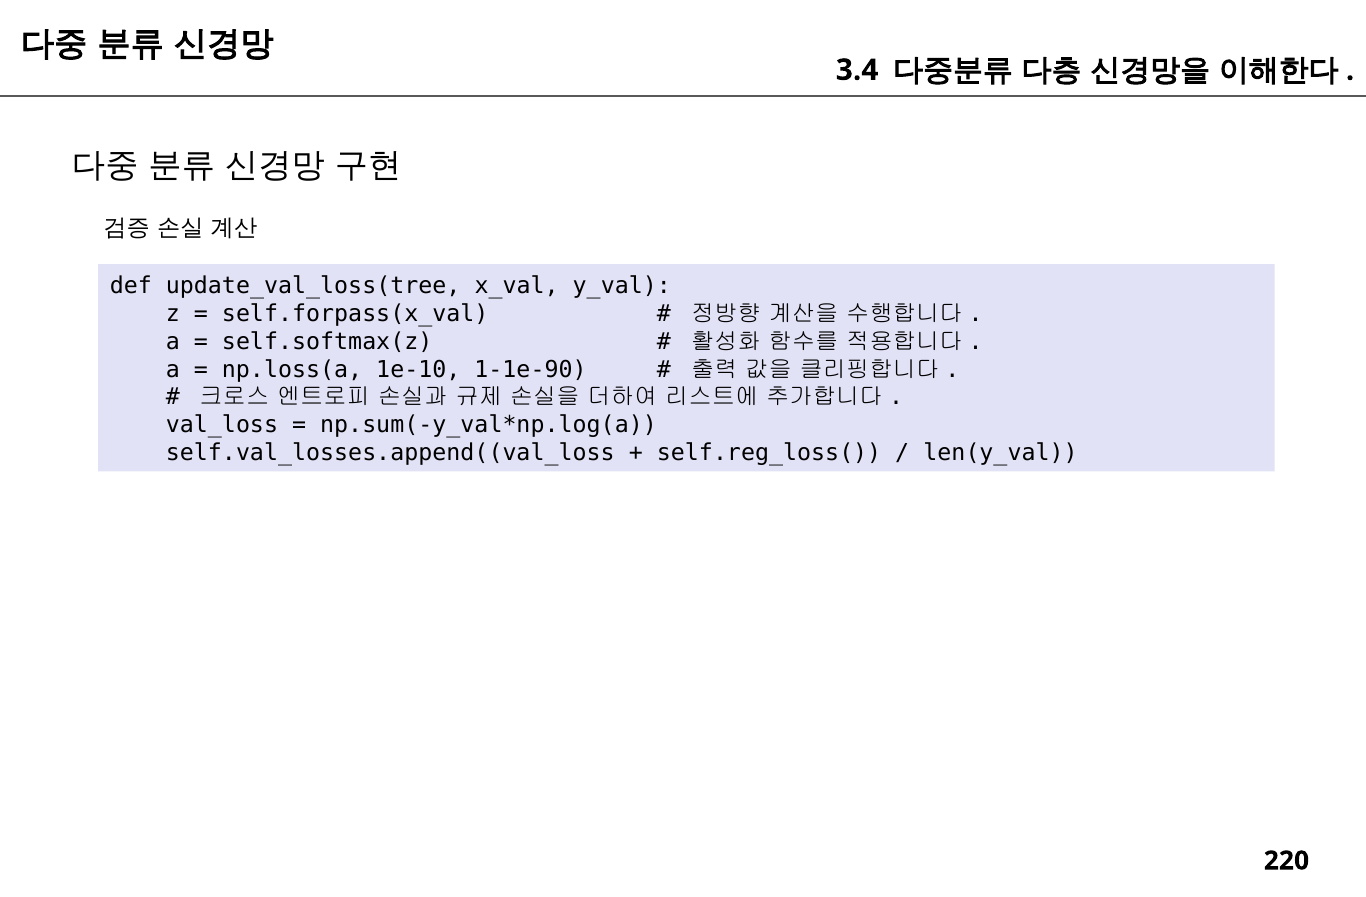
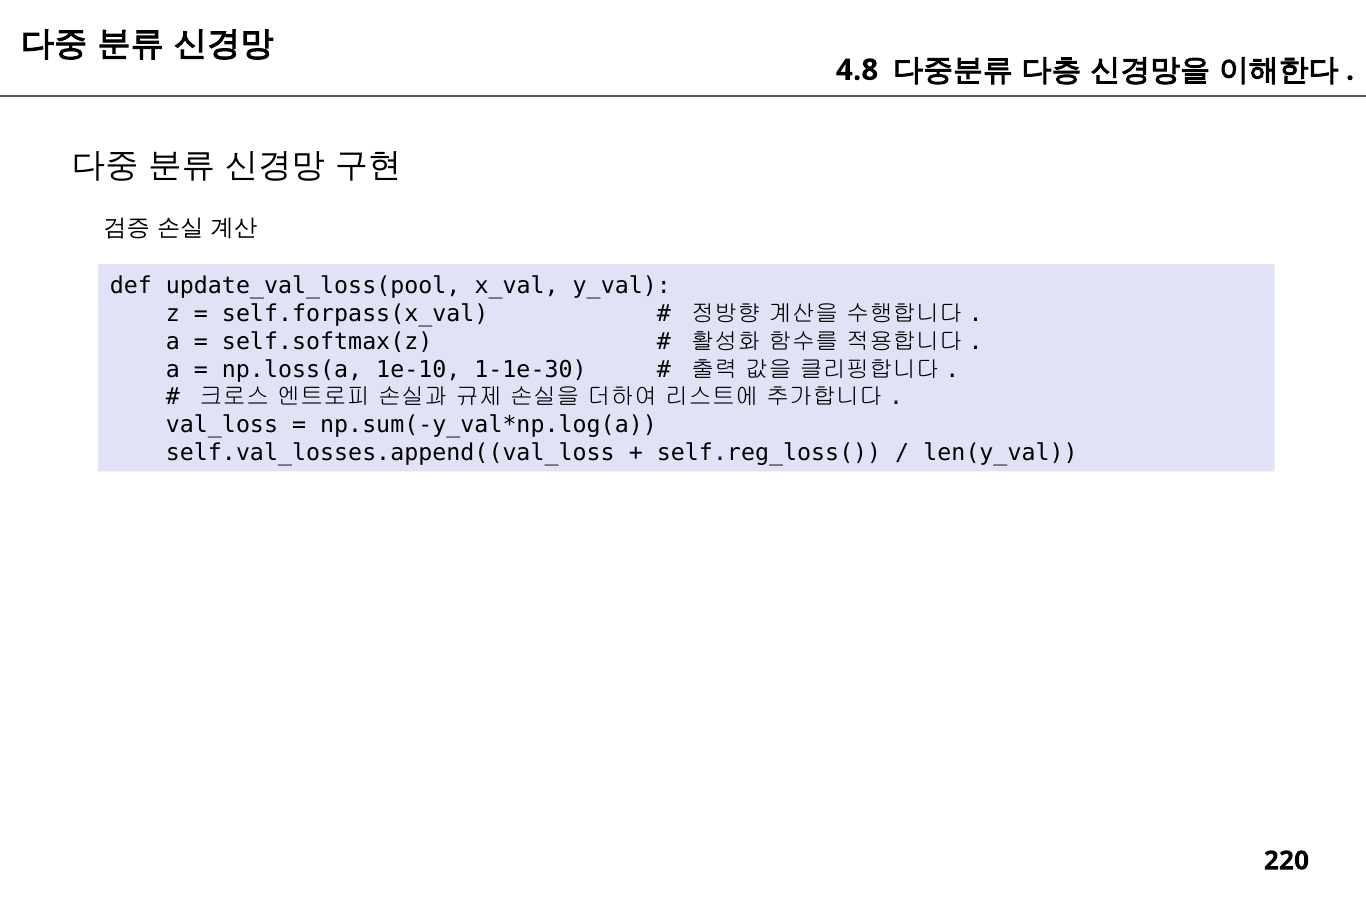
3.4: 3.4 -> 4.8 (857, 70)
update_val_loss(tree: update_val_loss(tree -> update_val_loss(pool (313, 286)
1-1e-90: 1-1e-90 -> 1-1e-30 (531, 369)
